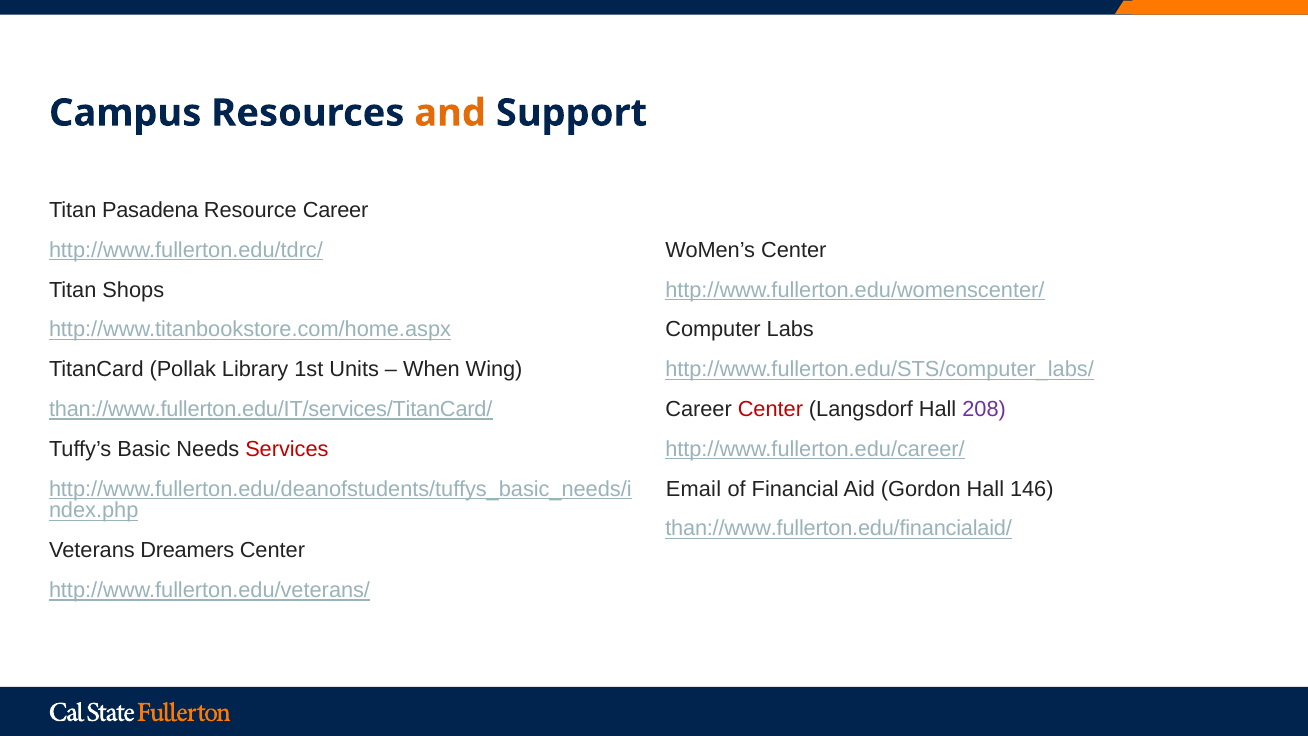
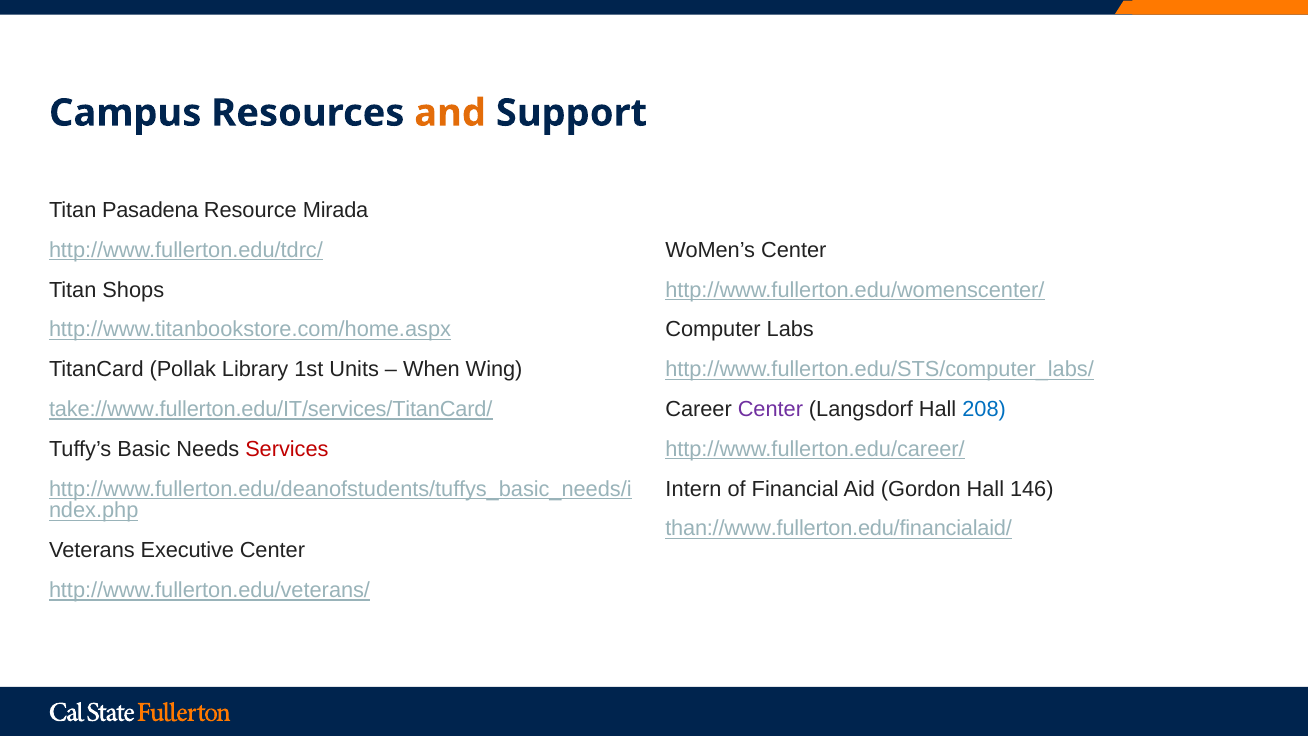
Resource Career: Career -> Mirada (336, 210)
than://www.fullerton.edu/IT/services/TitanCard/: than://www.fullerton.edu/IT/services/TitanCard/ -> take://www.fullerton.edu/IT/services/TitanCard/ (271, 409)
Center colour: red -> purple (770, 409)
208 colour: purple -> blue (984, 409)
Email: Email -> Intern (694, 489)
Dreamers: Dreamers -> Executive (187, 550)
